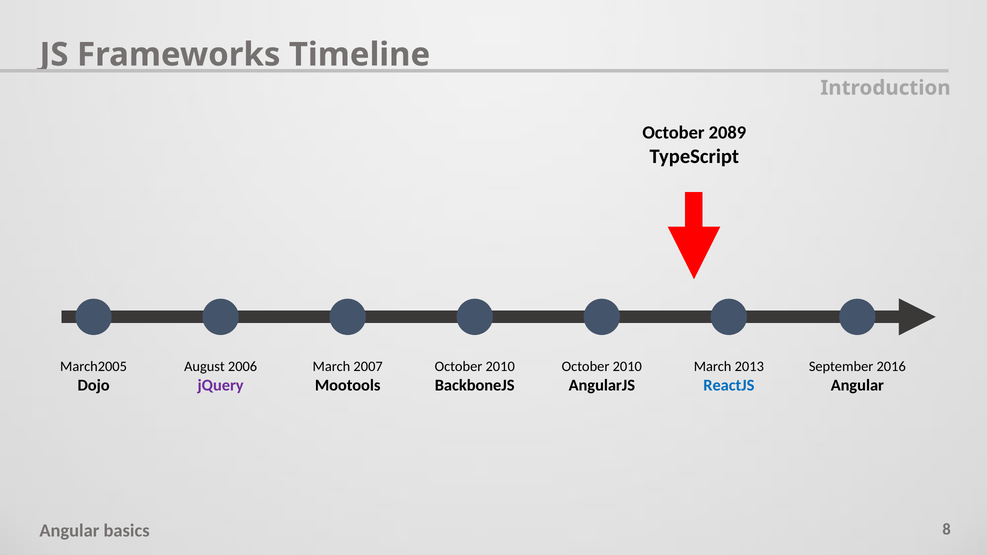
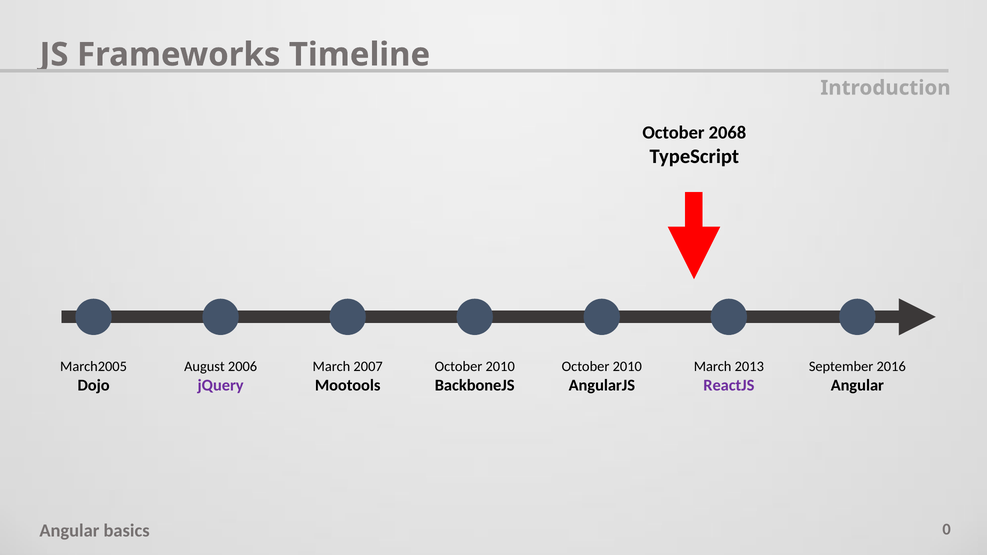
2089: 2089 -> 2068 (727, 133)
ReactJS colour: blue -> purple (729, 385)
8: 8 -> 0 (947, 529)
